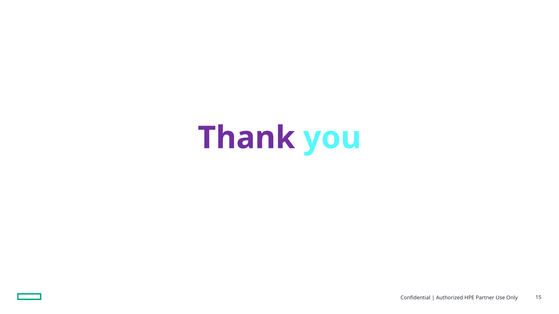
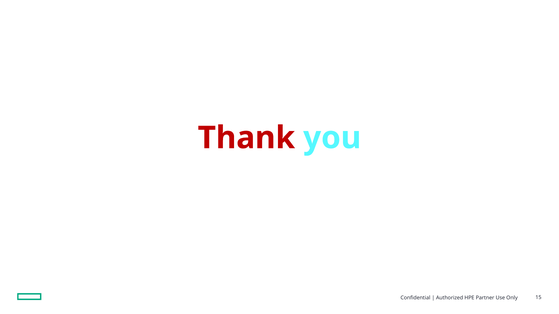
Thank colour: purple -> red (246, 138)
